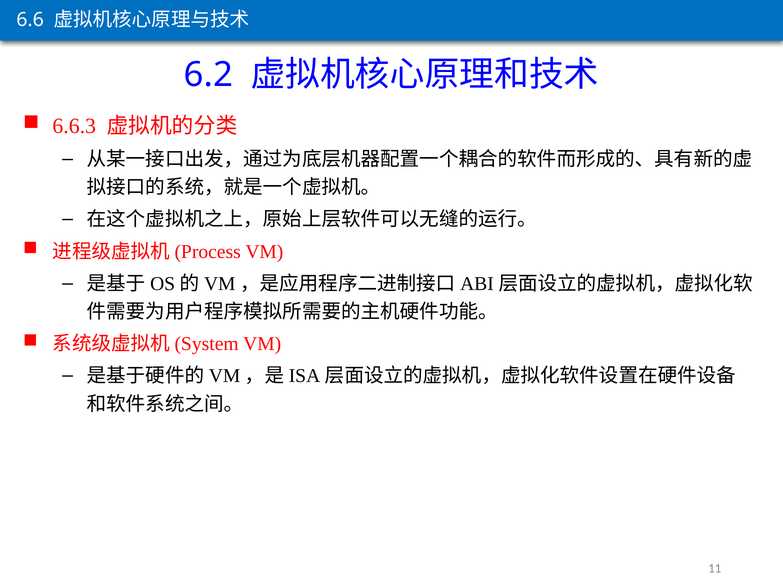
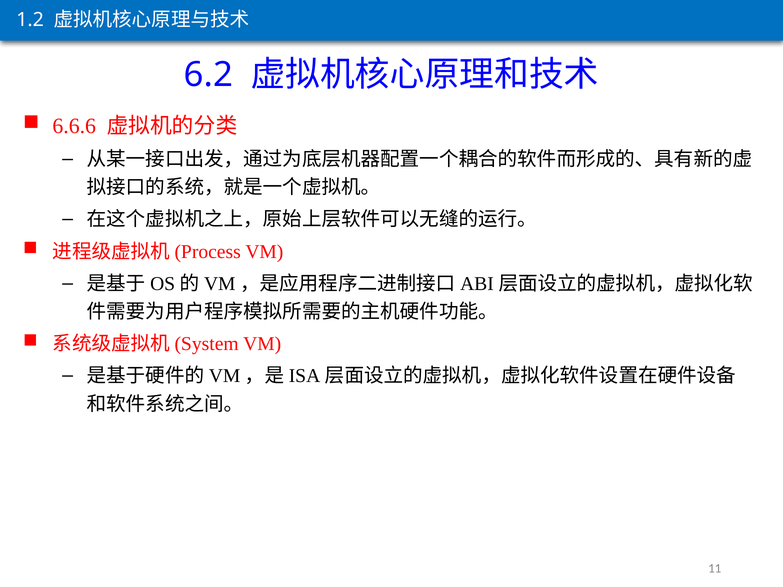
6.6: 6.6 -> 1.2 (30, 20)
6.6.3: 6.6.3 -> 6.6.6 (74, 126)
